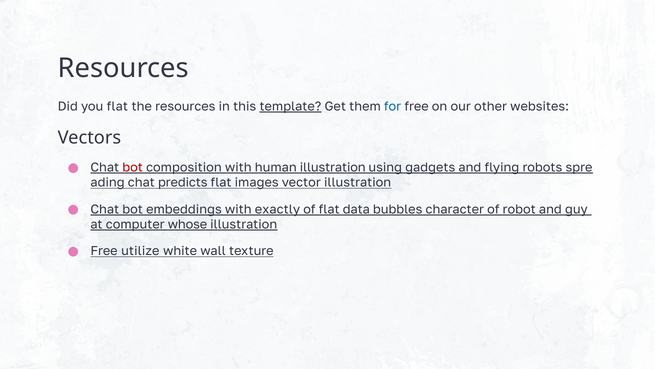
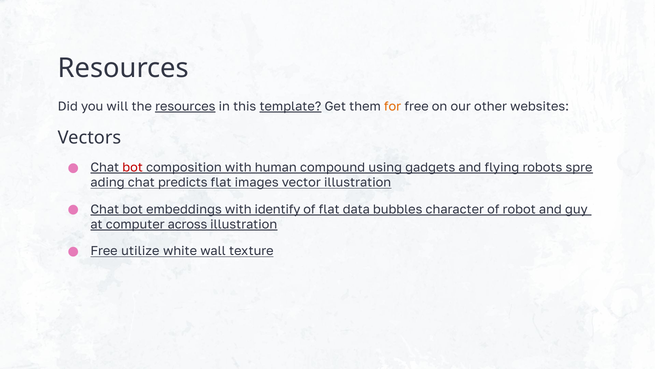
you flat: flat -> will (117, 106)
resources underline: none -> present (185, 106)
for colour: blue -> orange (393, 106)
human illustration: illustration -> compound (333, 167)
exactly: exactly -> identify (278, 209)
whose: whose -> across (187, 224)
